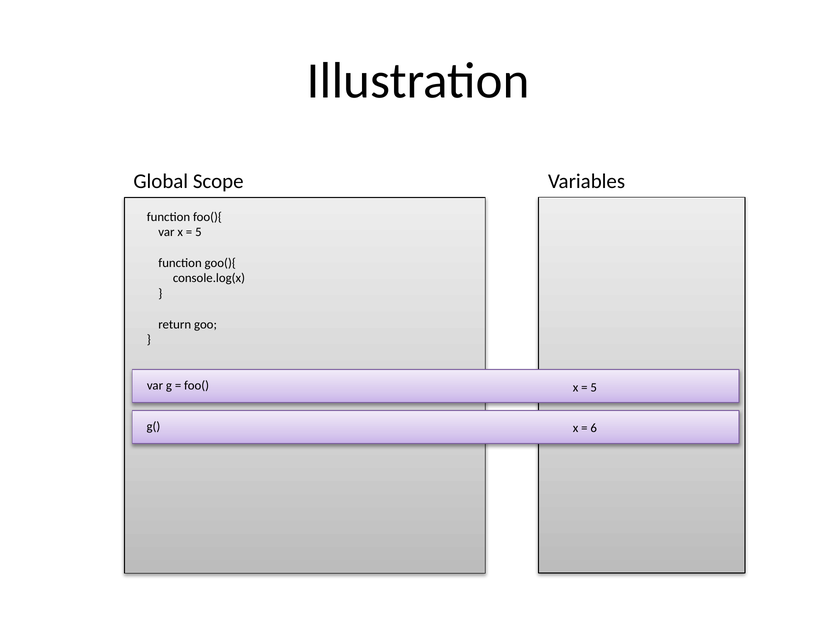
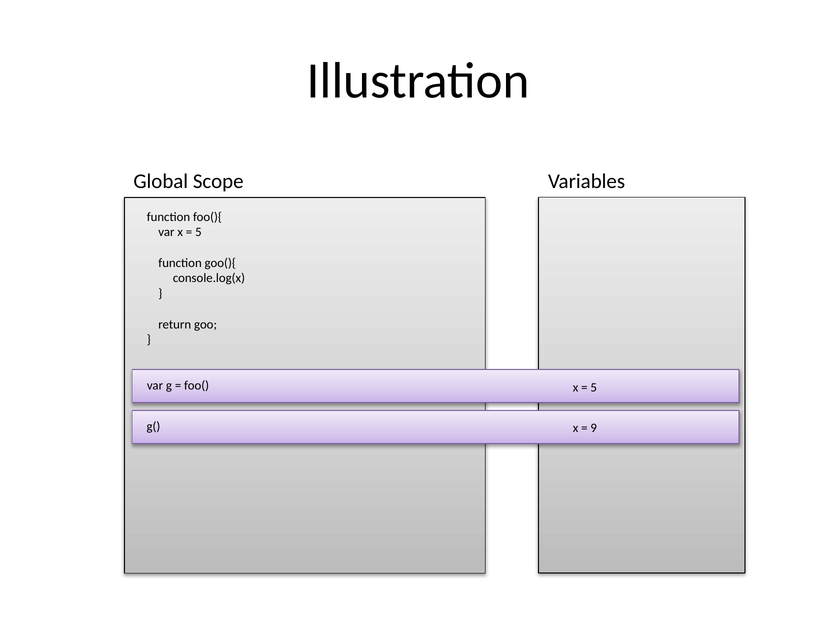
6: 6 -> 9 (594, 428)
